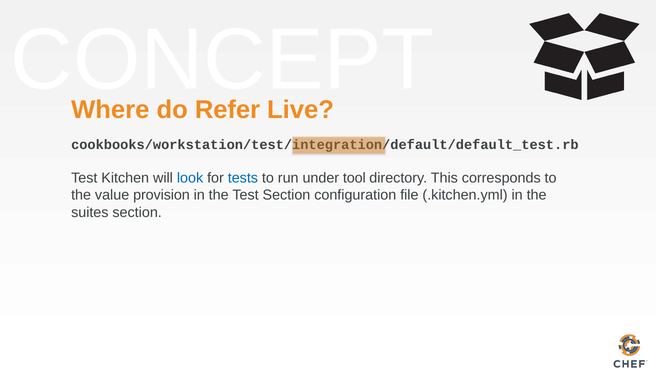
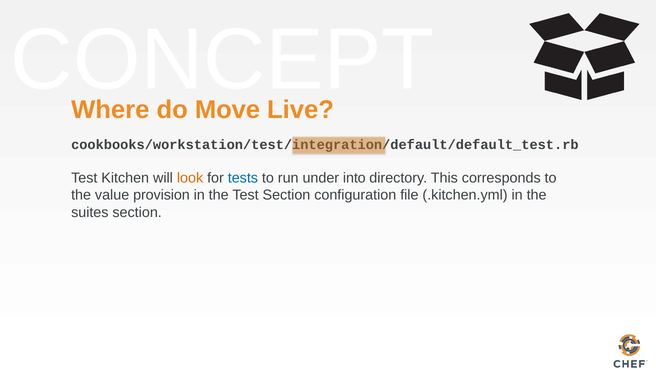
Refer: Refer -> Move (227, 110)
look colour: blue -> orange (190, 178)
tool: tool -> into (354, 178)
